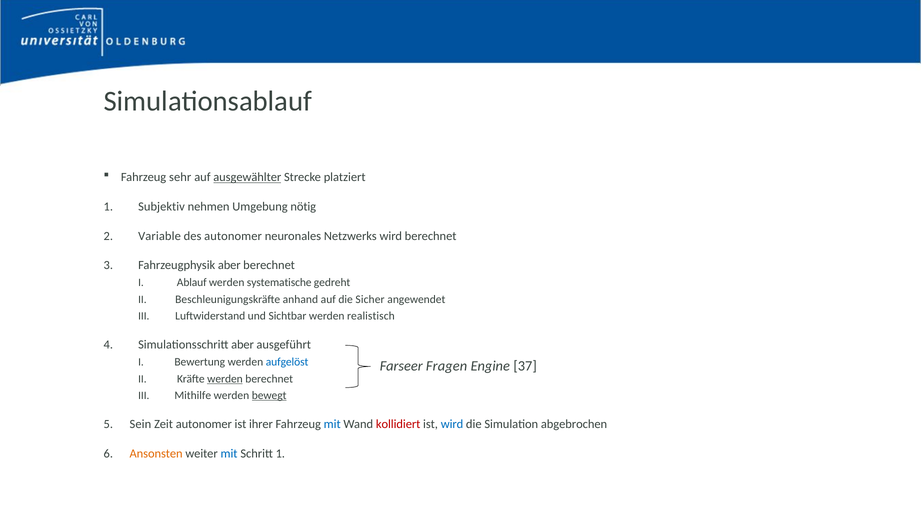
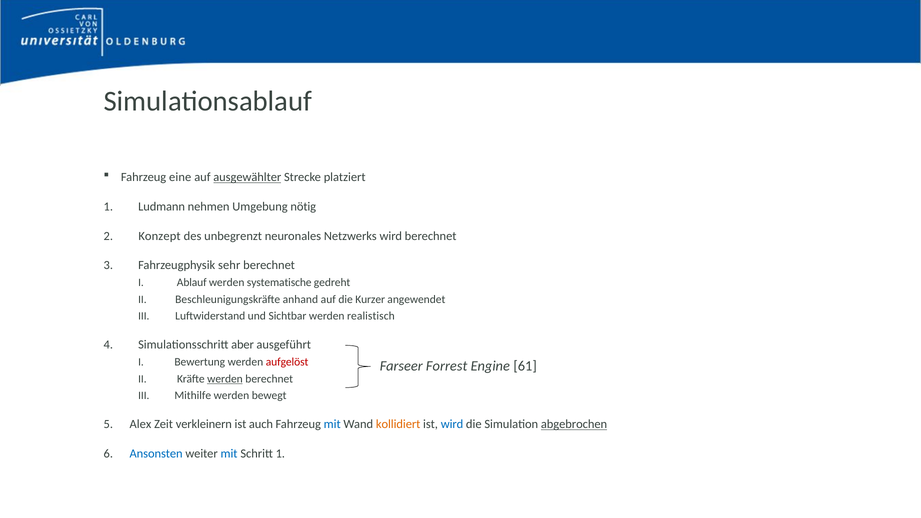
sehr: sehr -> eine (180, 177)
Subjektiv: Subjektiv -> Ludmann (162, 207)
Variable: Variable -> Konzept (159, 236)
des autonomer: autonomer -> unbegrenzt (233, 236)
Fahrzeugphysik aber: aber -> sehr (229, 265)
Sicher: Sicher -> Kurzer (370, 299)
aufgelöst colour: blue -> red (287, 362)
Fragen: Fragen -> Forrest (447, 366)
37: 37 -> 61 (525, 366)
bewegt underline: present -> none (269, 395)
Sein: Sein -> Alex (140, 424)
Zeit autonomer: autonomer -> verkleinern (204, 424)
ihrer: ihrer -> auch (261, 424)
kollidiert colour: red -> orange (398, 424)
abgebrochen underline: none -> present (574, 424)
Ansonsten colour: orange -> blue (156, 454)
